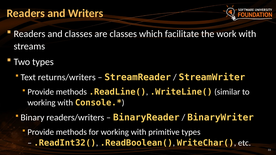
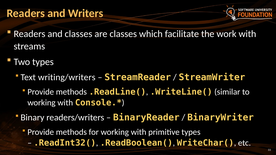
returns/writers: returns/writers -> writing/writers (67, 77)
